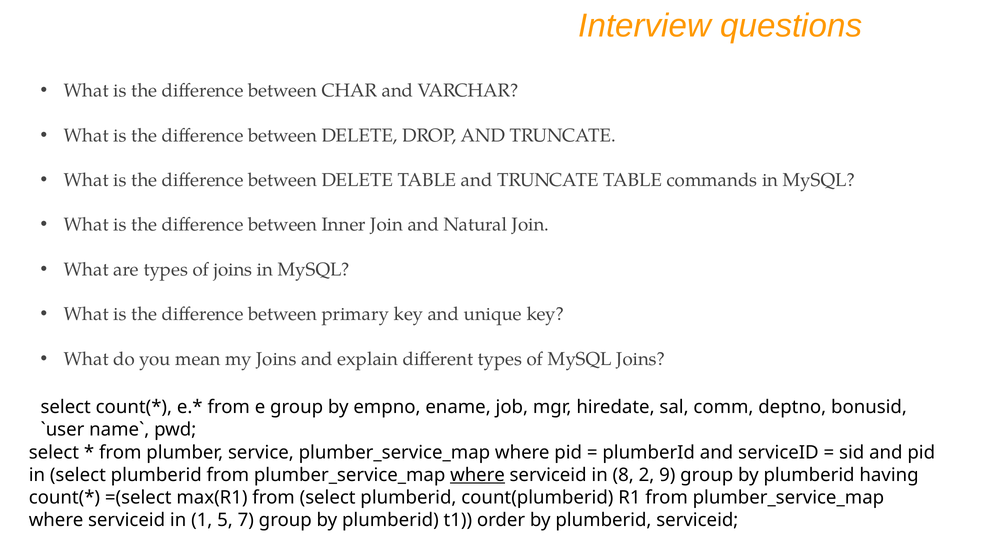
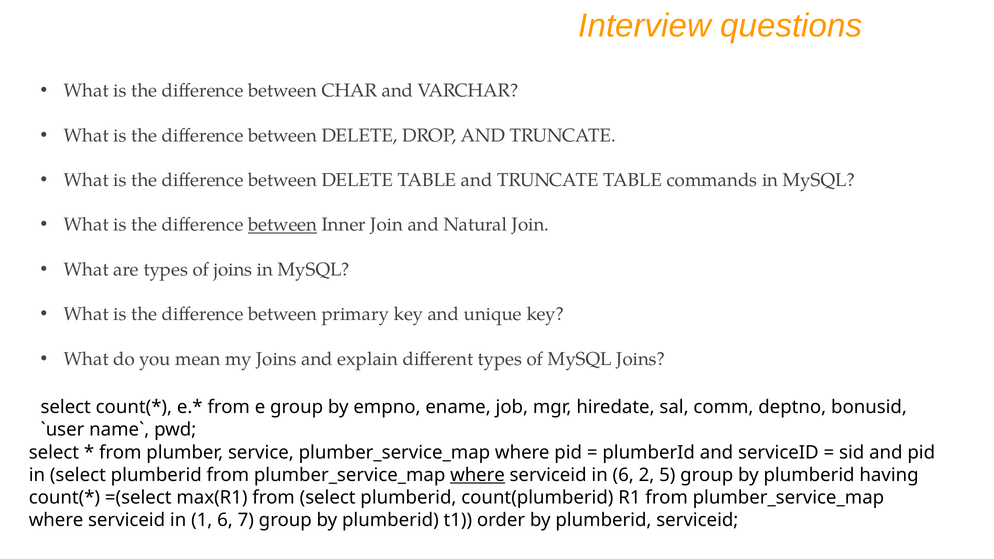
between underline: none -> present (283, 225)
in 8: 8 -> 6 (623, 475)
9: 9 -> 5 (667, 475)
1 5: 5 -> 6 (225, 520)
